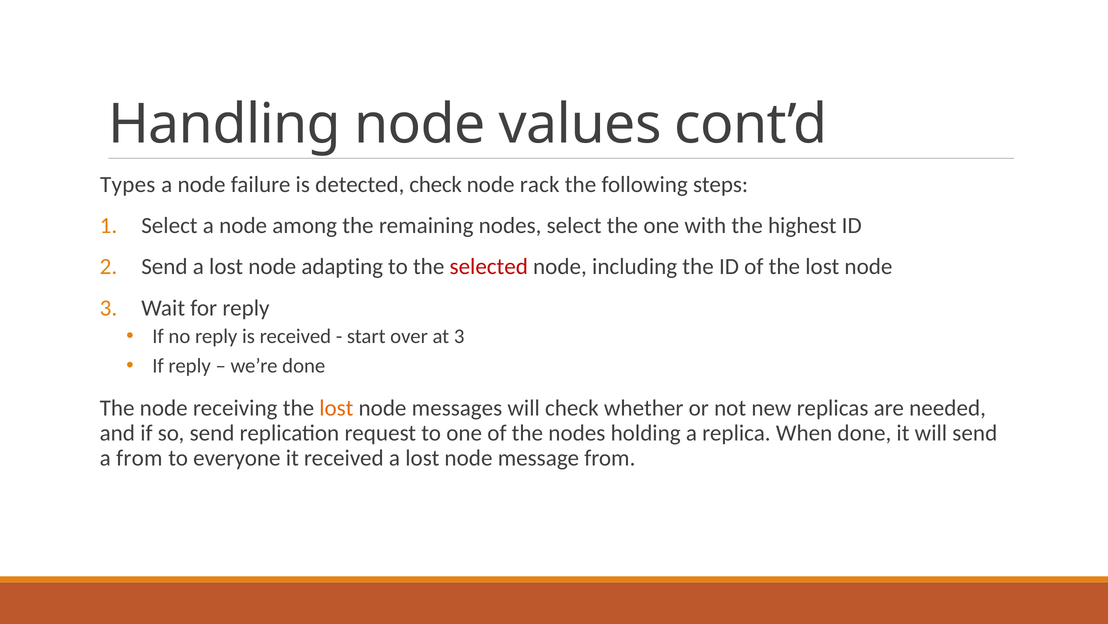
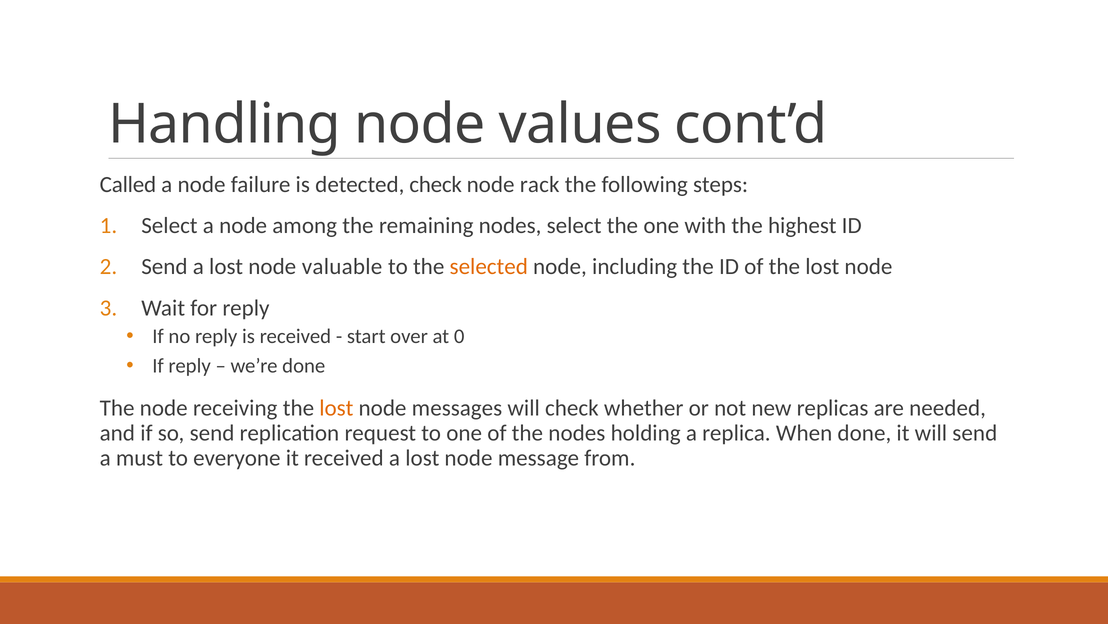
Types: Types -> Called (128, 184)
adapting: adapting -> valuable (342, 267)
selected colour: red -> orange (489, 267)
at 3: 3 -> 0 (459, 336)
a from: from -> must (139, 457)
